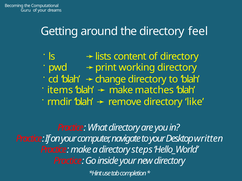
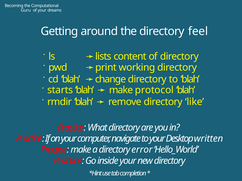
items: items -> starts (60, 90)
matches: matches -> protocol (154, 90)
steps: steps -> error (142, 150)
